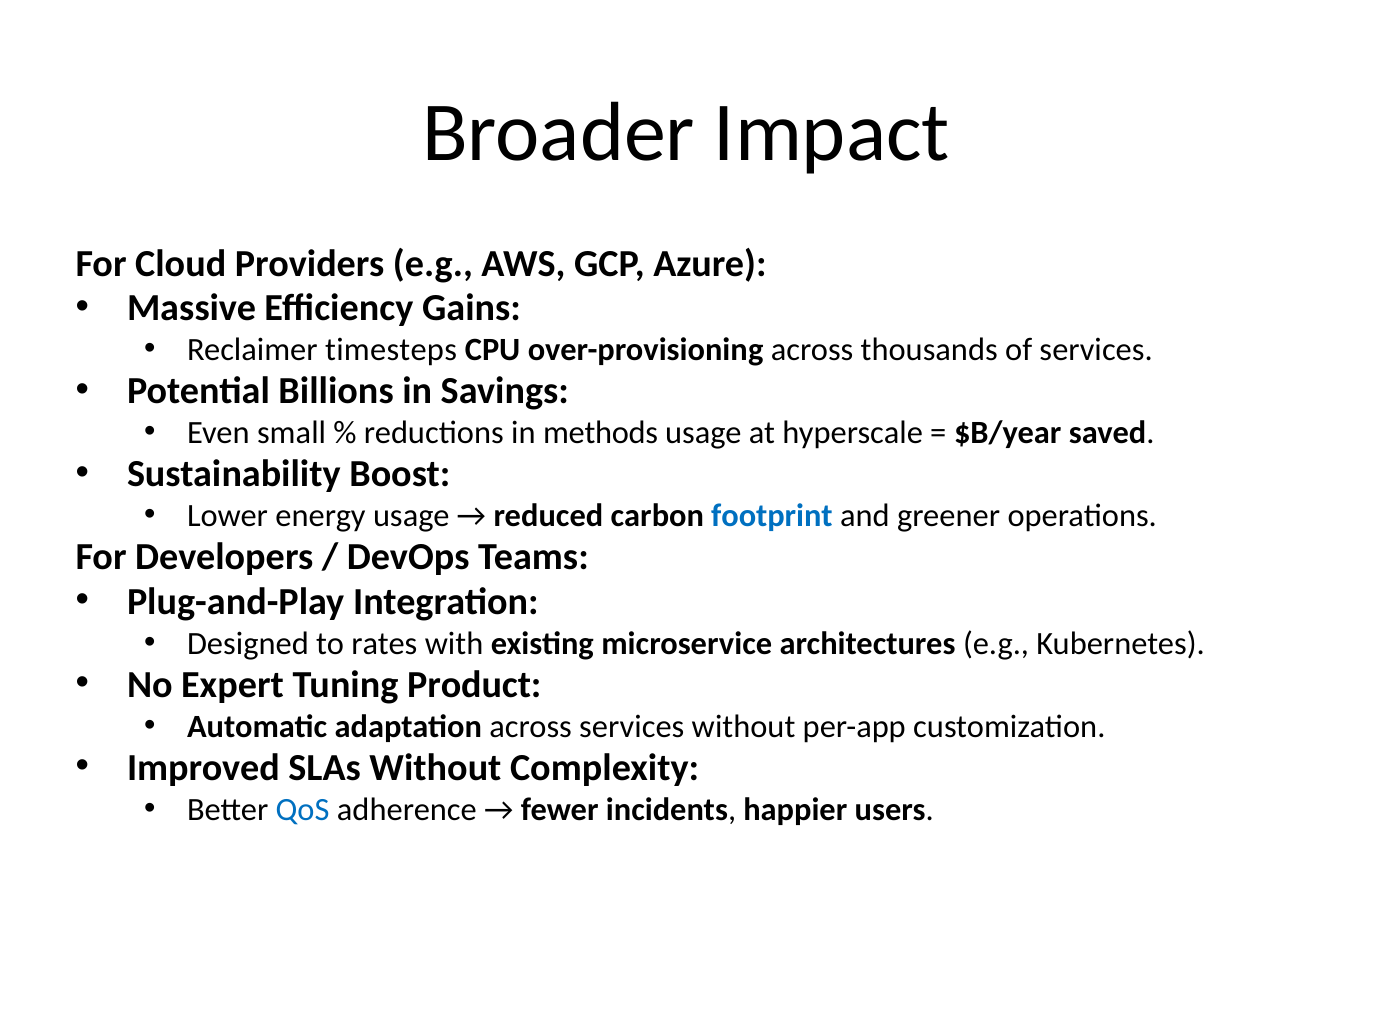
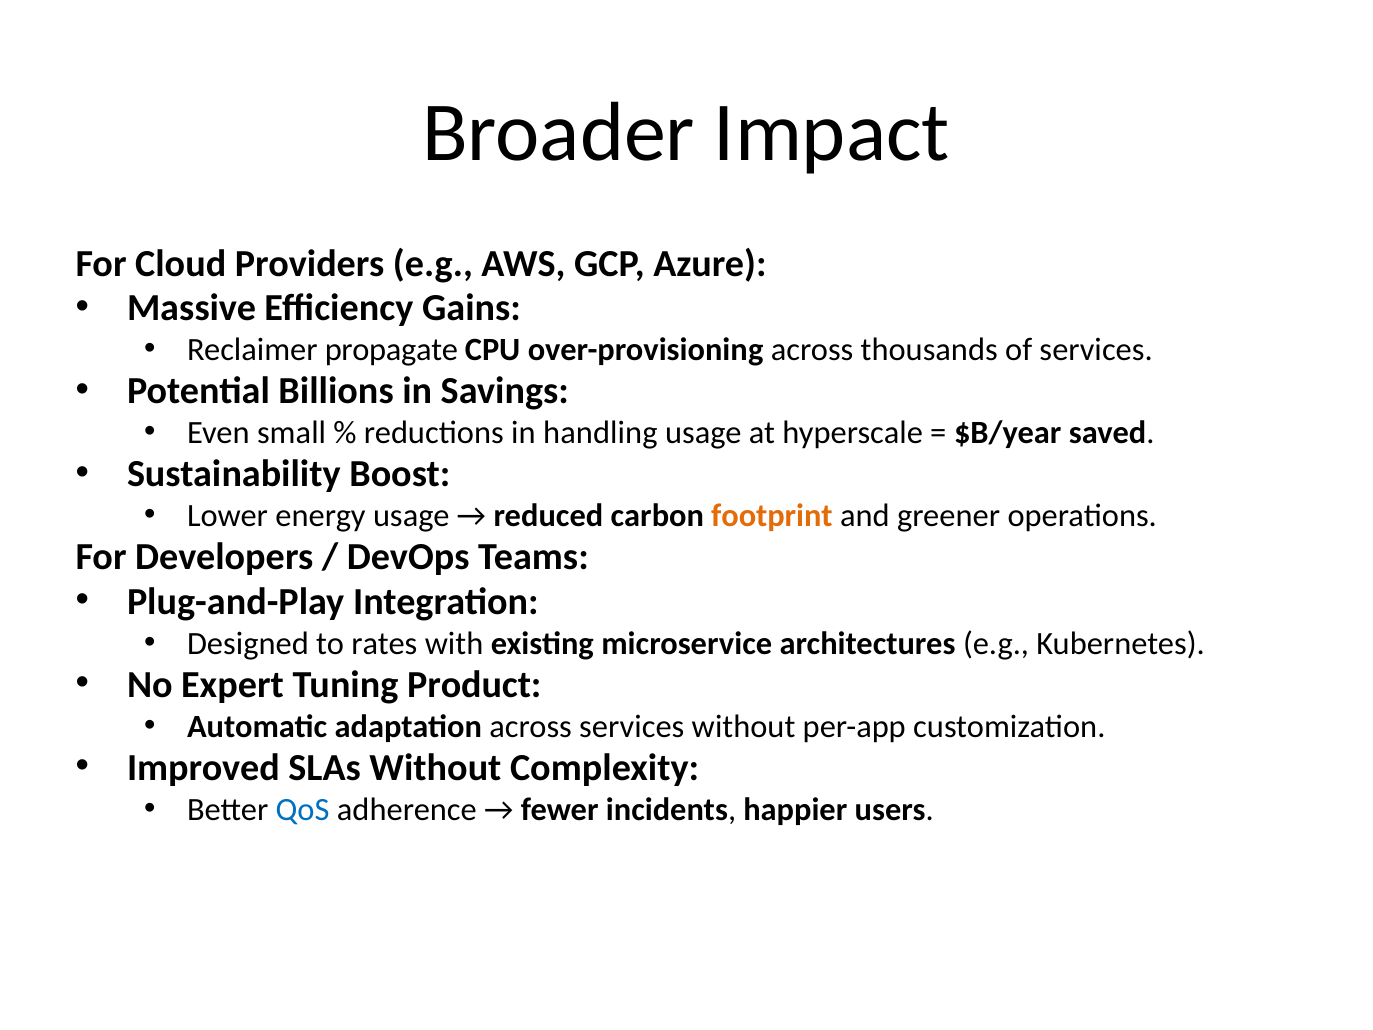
timesteps: timesteps -> propagate (391, 350)
methods: methods -> handling (600, 433)
footprint colour: blue -> orange (772, 516)
